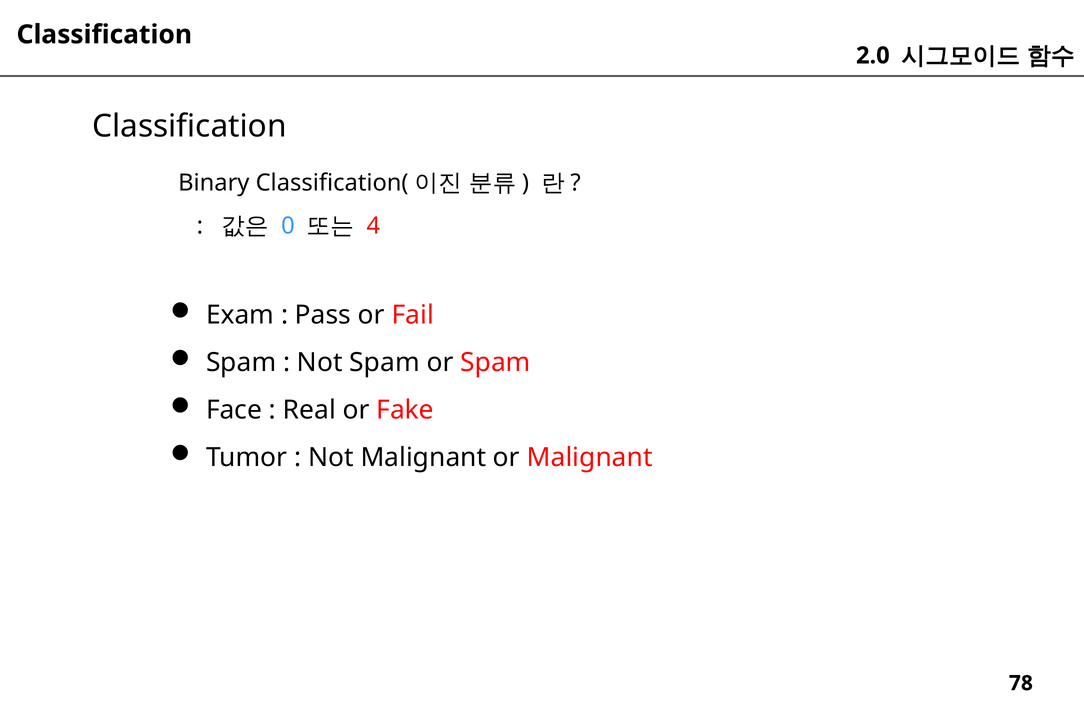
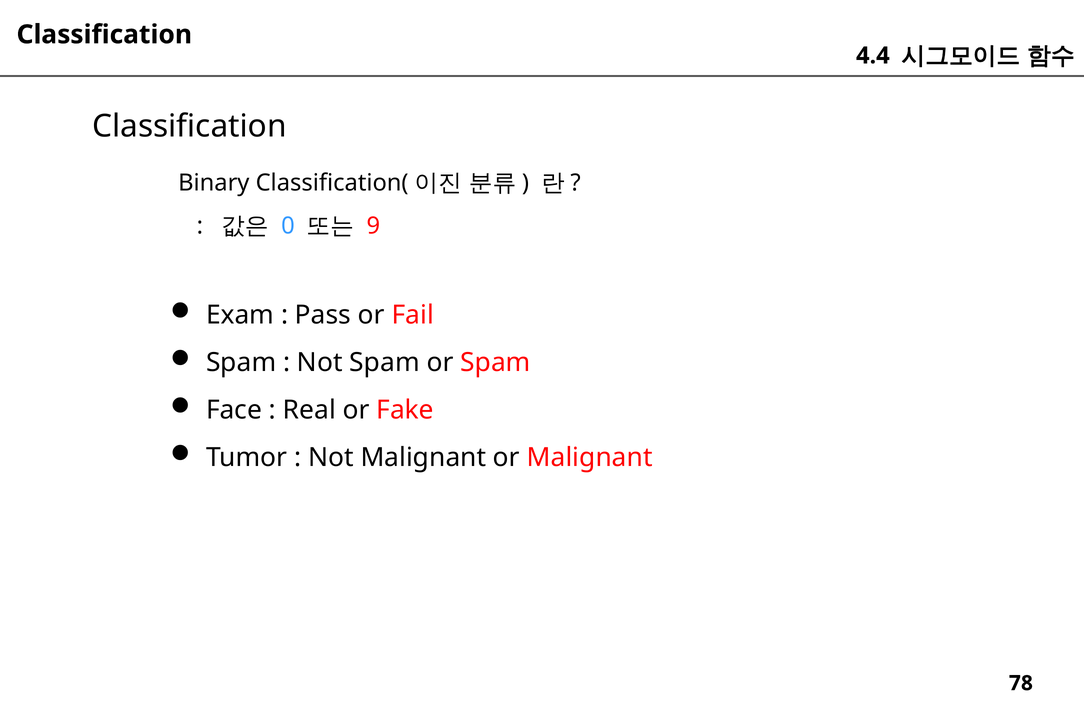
2.0: 2.0 -> 4.4 (873, 56)
4: 4 -> 9 (373, 226)
